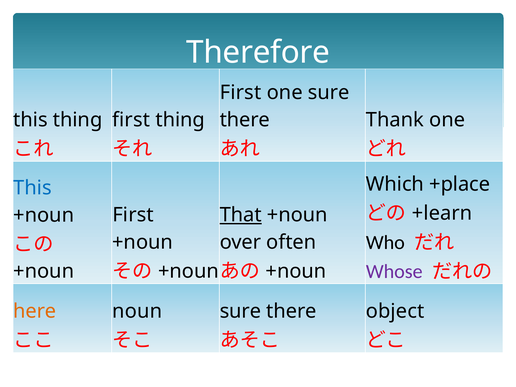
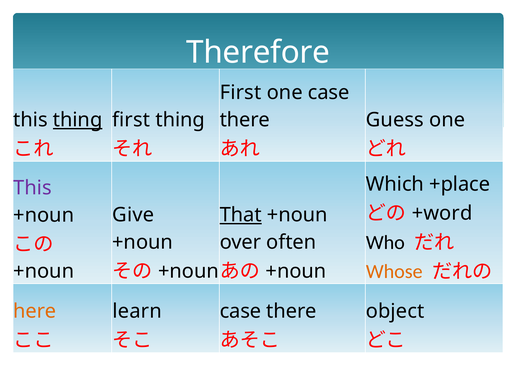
one sure: sure -> case (329, 93)
thing underline: none -> present (78, 120)
Thank: Thank -> Guess (395, 120)
This colour: blue -> purple (32, 188)
+learn: +learn -> +word (442, 213)
First: First -> Give (133, 215)
Whose colour: purple -> orange (394, 271)
noun: noun -> learn (137, 311)
sure: sure -> case (240, 311)
